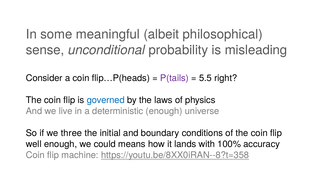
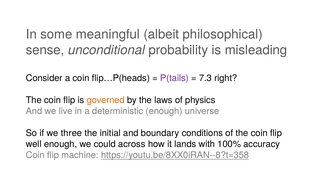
5.5: 5.5 -> 7.3 (205, 78)
governed colour: blue -> orange (106, 100)
means: means -> across (132, 144)
